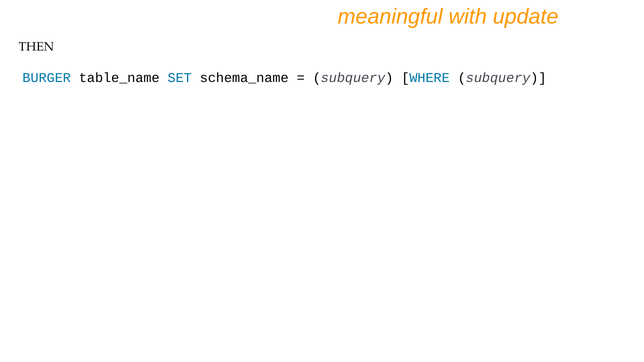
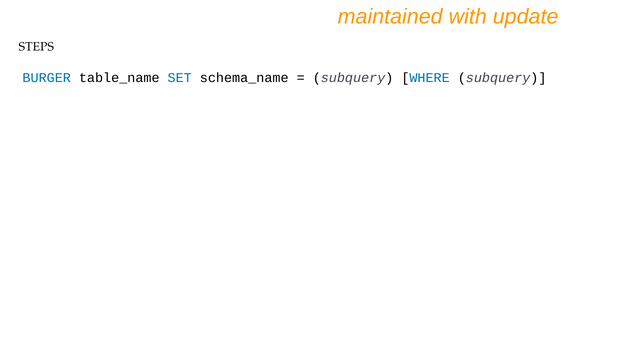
meaningful: meaningful -> maintained (390, 17)
THEN: THEN -> STEPS (36, 47)
